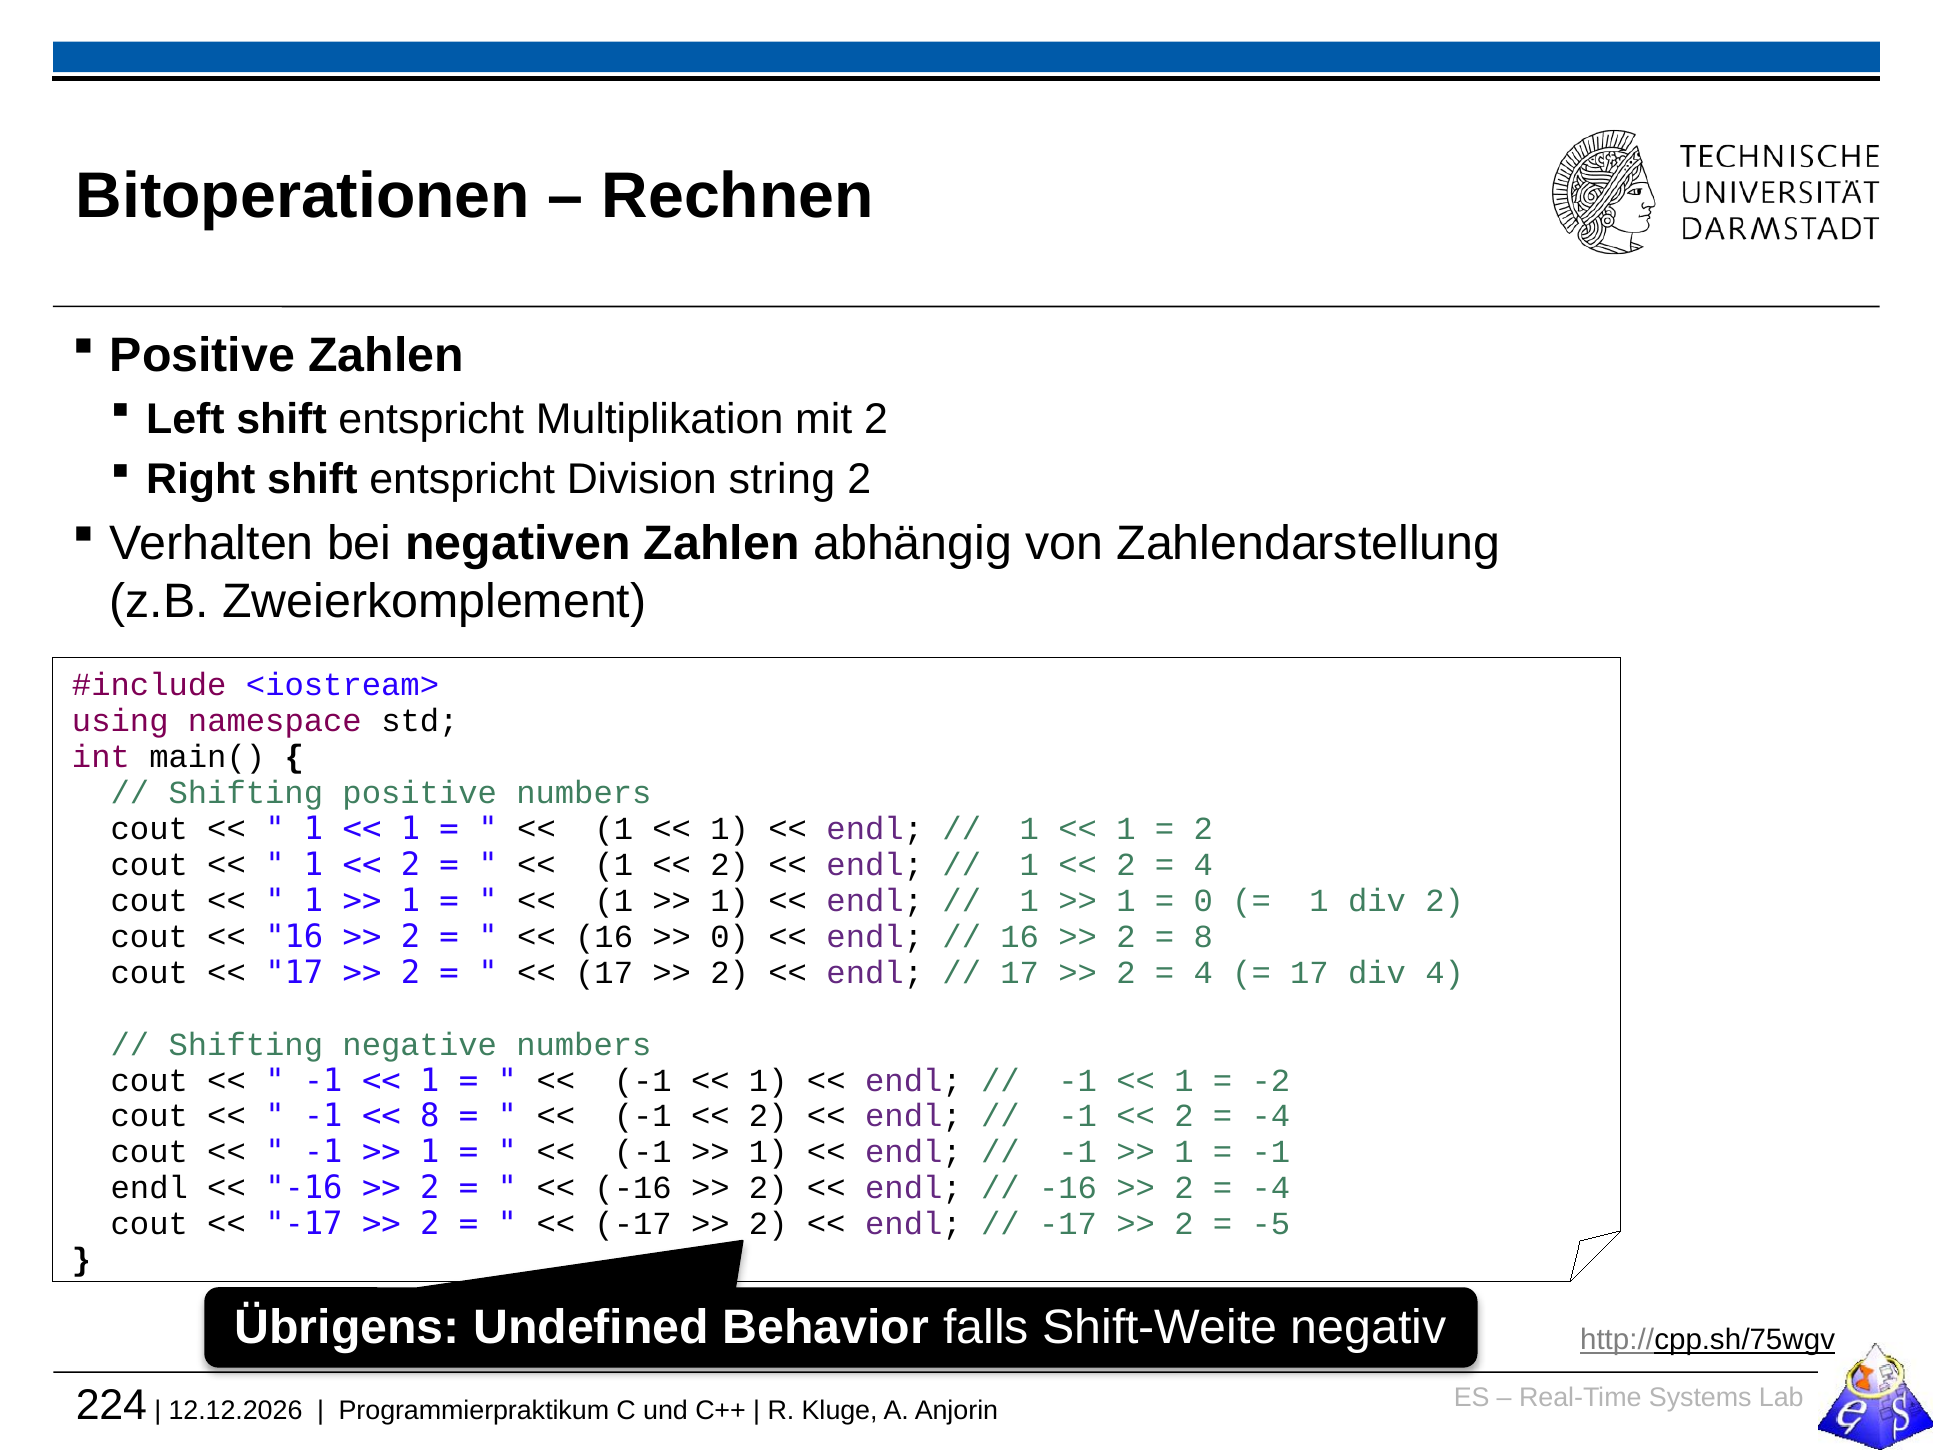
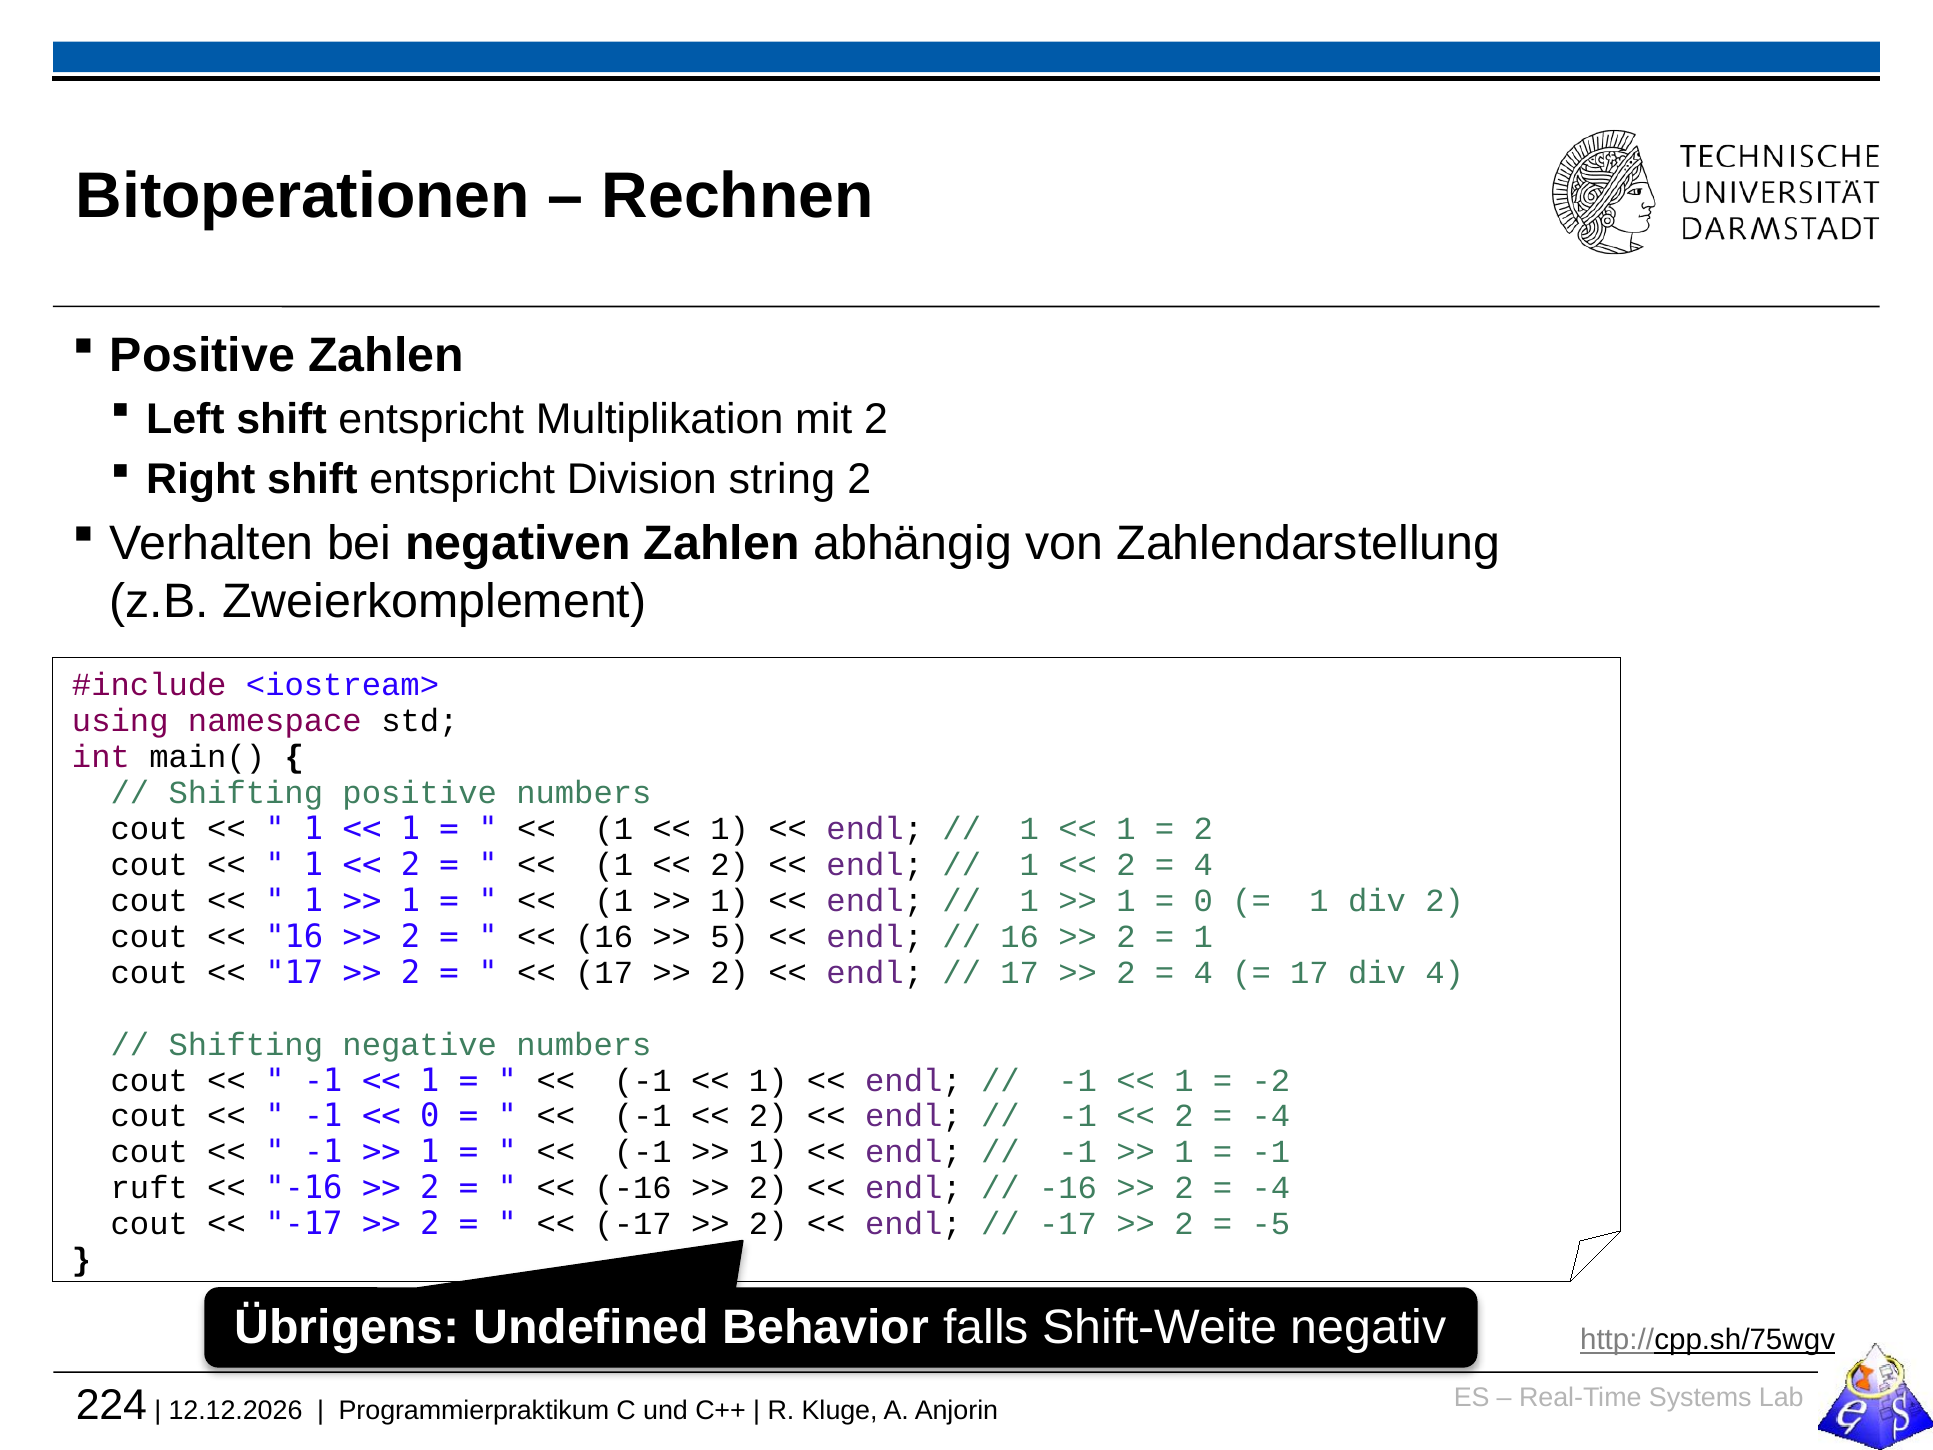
0: 0 -> 5 (730, 937)
8: 8 -> 1 (1203, 937)
8: 8 -> 0 (430, 1116)
endl: endl -> ruft (149, 1188)
